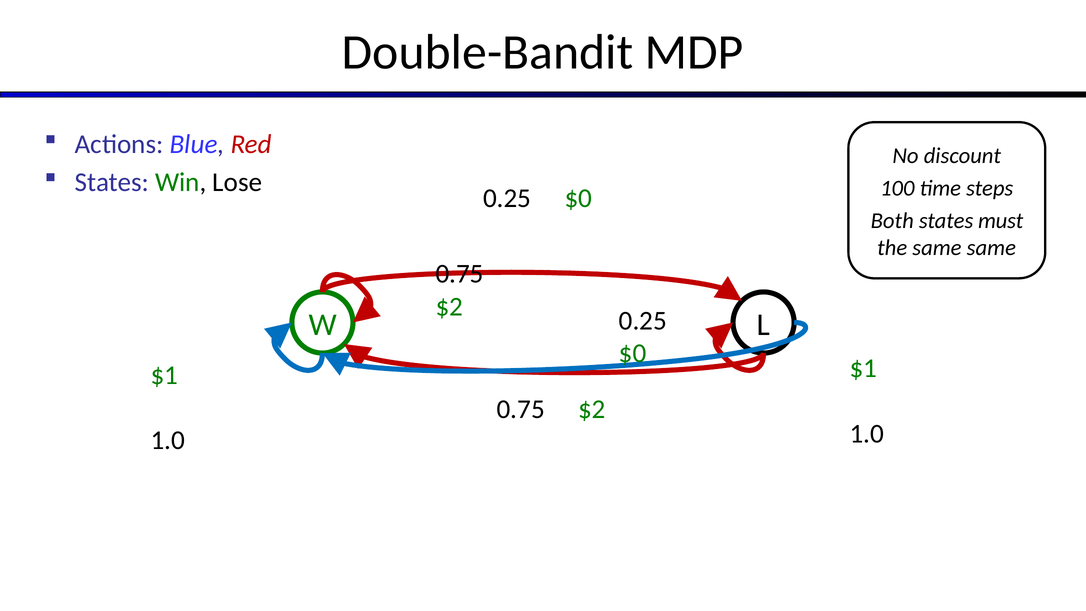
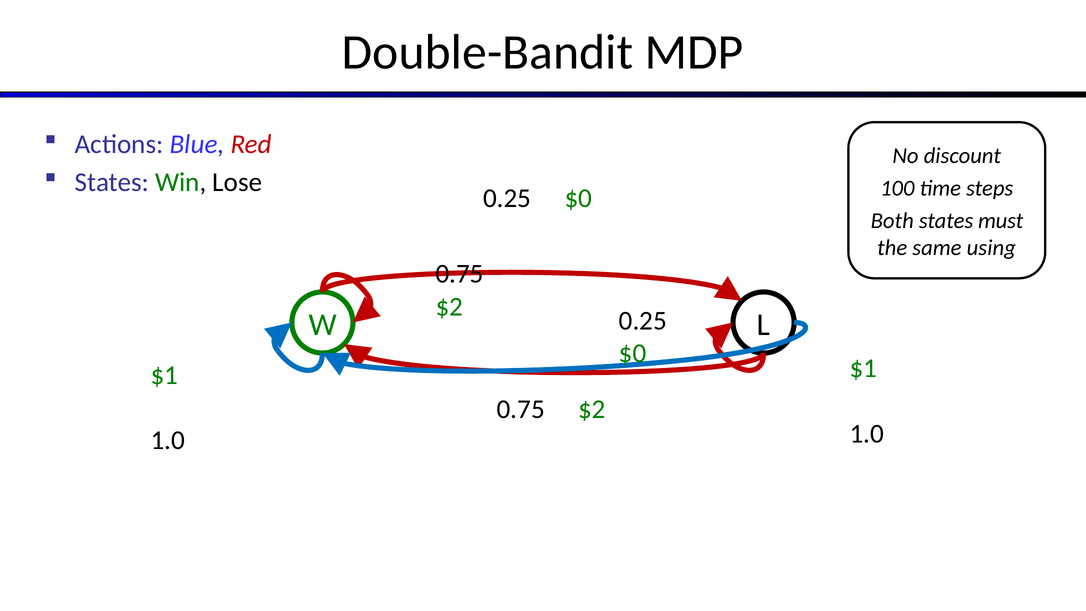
same same: same -> using (991, 248)
